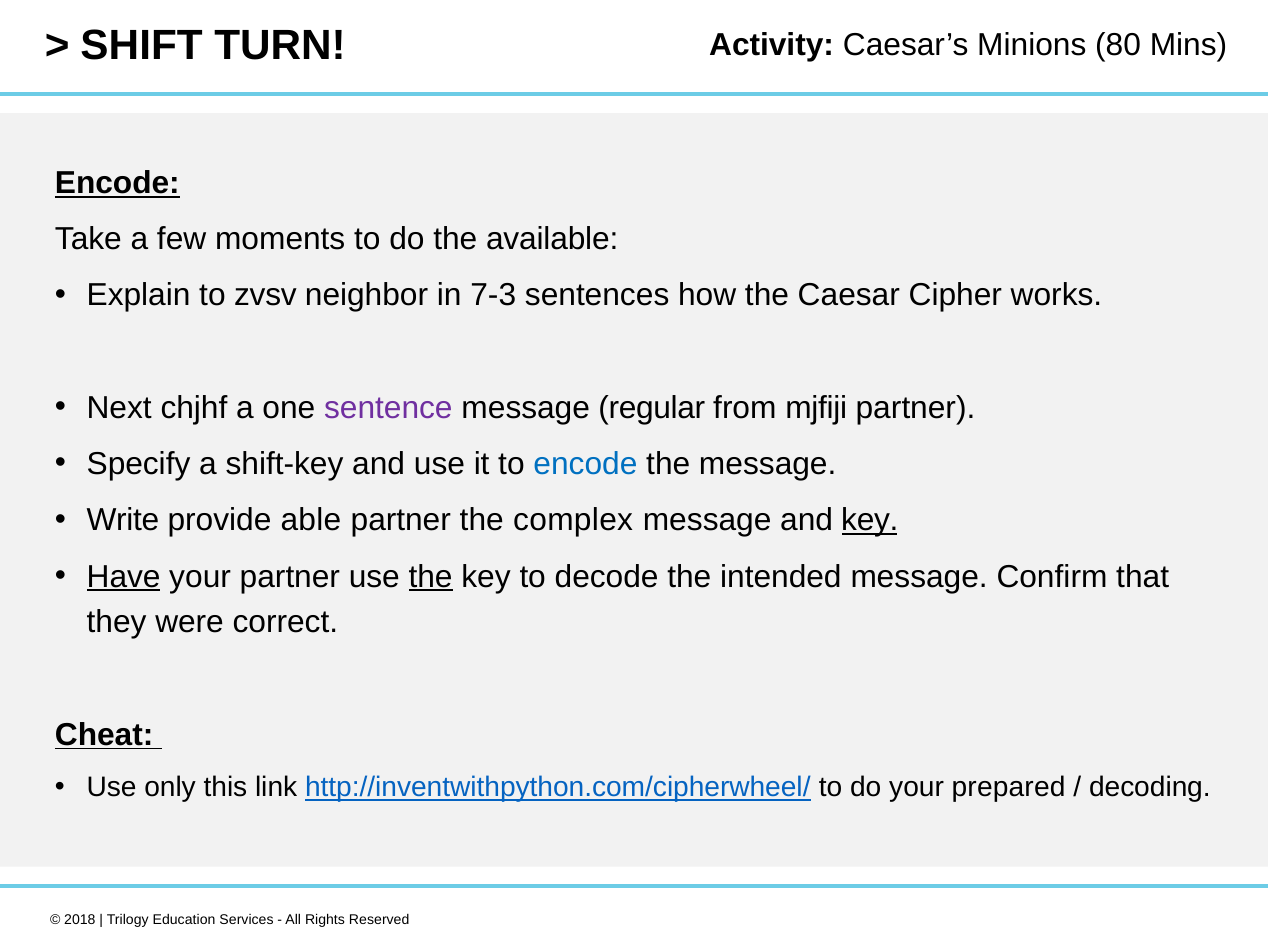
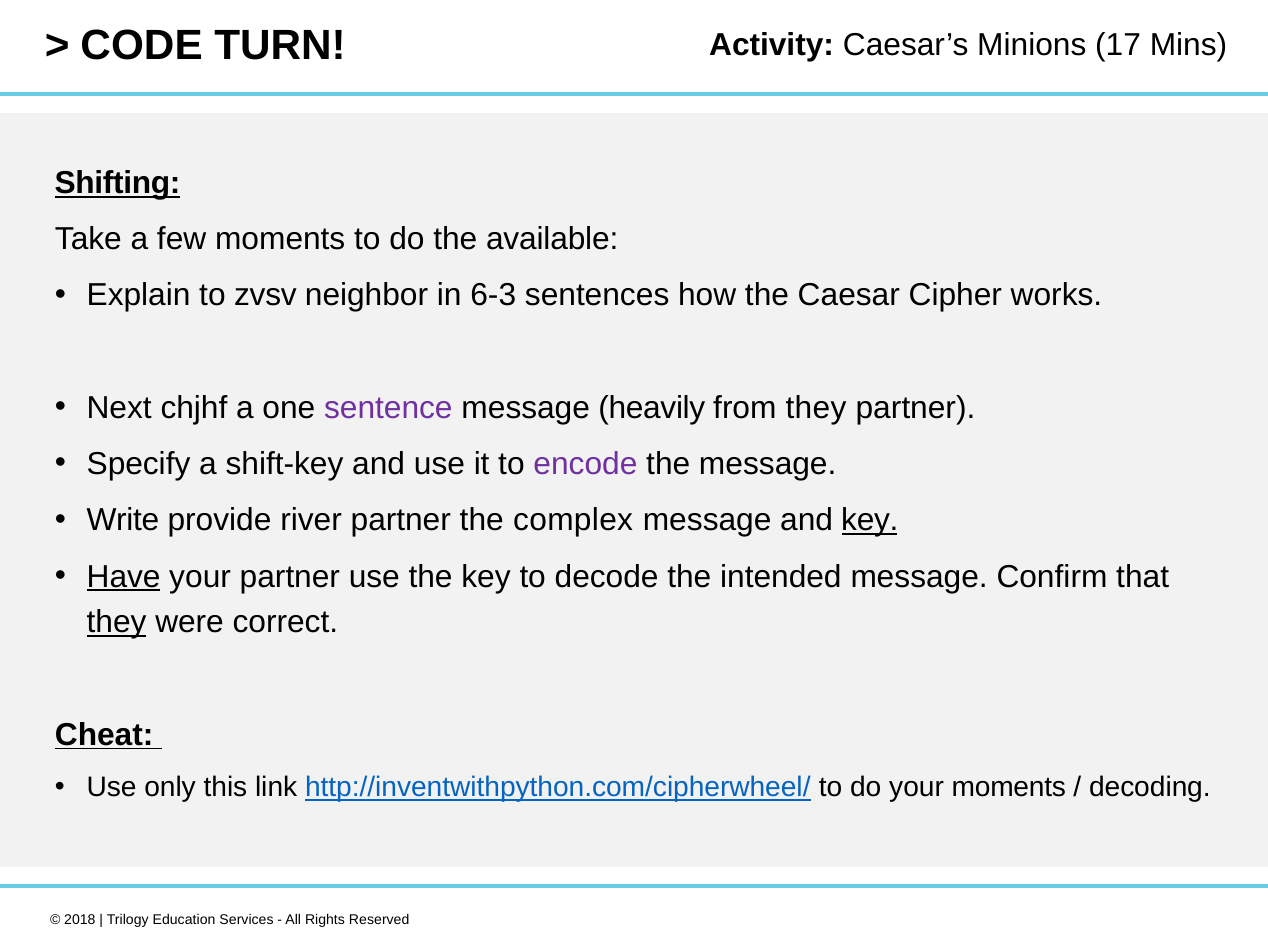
SHIFT: SHIFT -> CODE (142, 46)
80: 80 -> 17 (1118, 45)
Encode: Encode -> Shifting (118, 183)
7-3: 7-3 -> 6-3 (493, 296)
regular: regular -> heavily (652, 408)
from mjfiji: mjfiji -> they (816, 408)
encode colour: blue -> purple (585, 464)
able: able -> river (311, 520)
the underline: present -> none (431, 577)
they underline: none -> present (117, 622)
your prepared: prepared -> moments (1009, 788)
